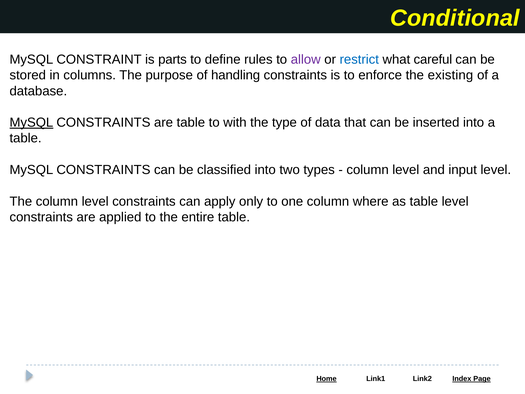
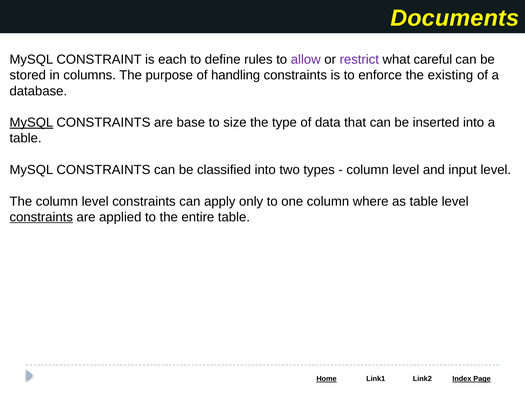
Conditional: Conditional -> Documents (455, 18)
parts: parts -> each (172, 59)
restrict colour: blue -> purple (359, 59)
are table: table -> base (191, 122)
with: with -> size (235, 122)
constraints underline: none -> present (41, 217)
